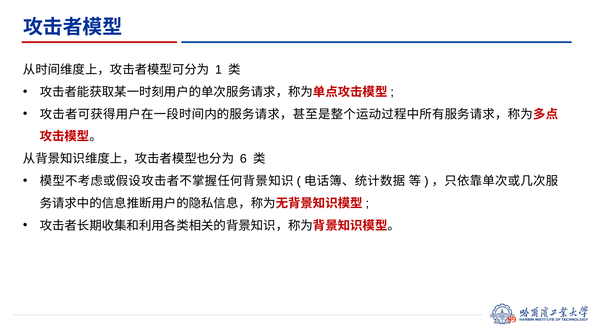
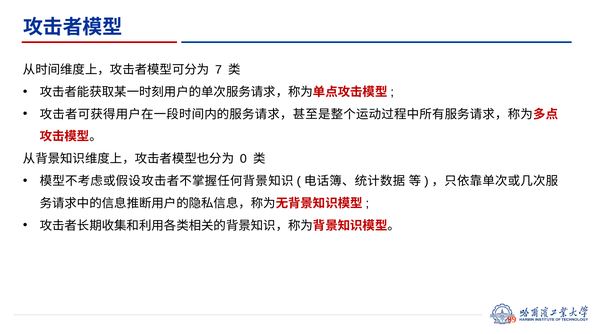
1: 1 -> 7 (218, 70)
6: 6 -> 0 (243, 159)
